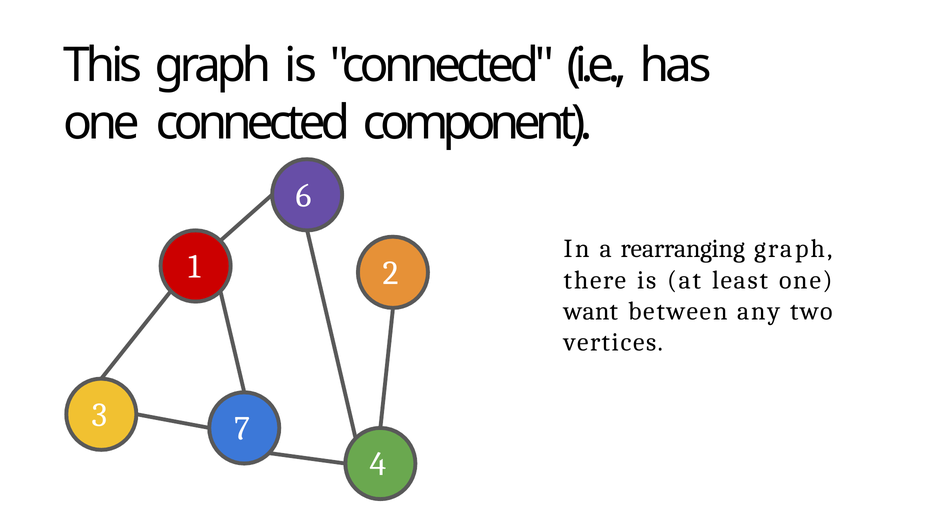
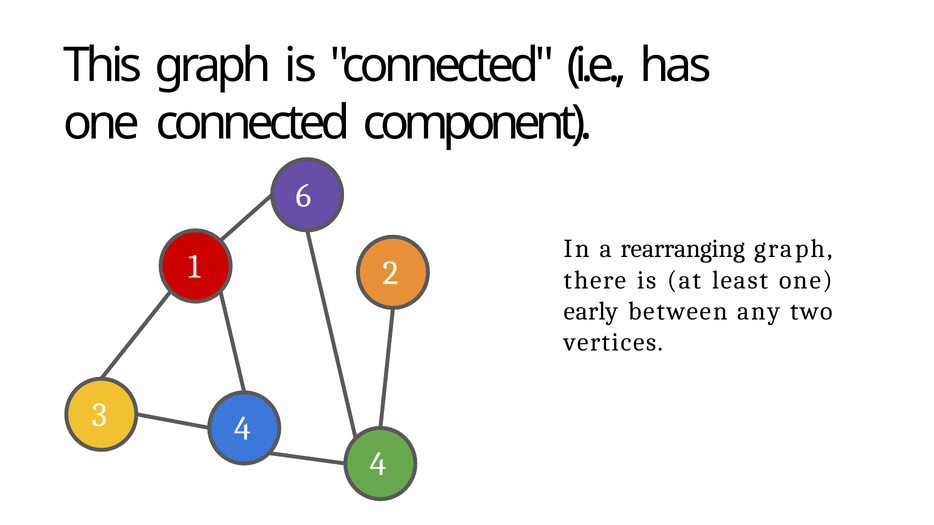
want: want -> early (591, 311)
3 7: 7 -> 4 (242, 429)
